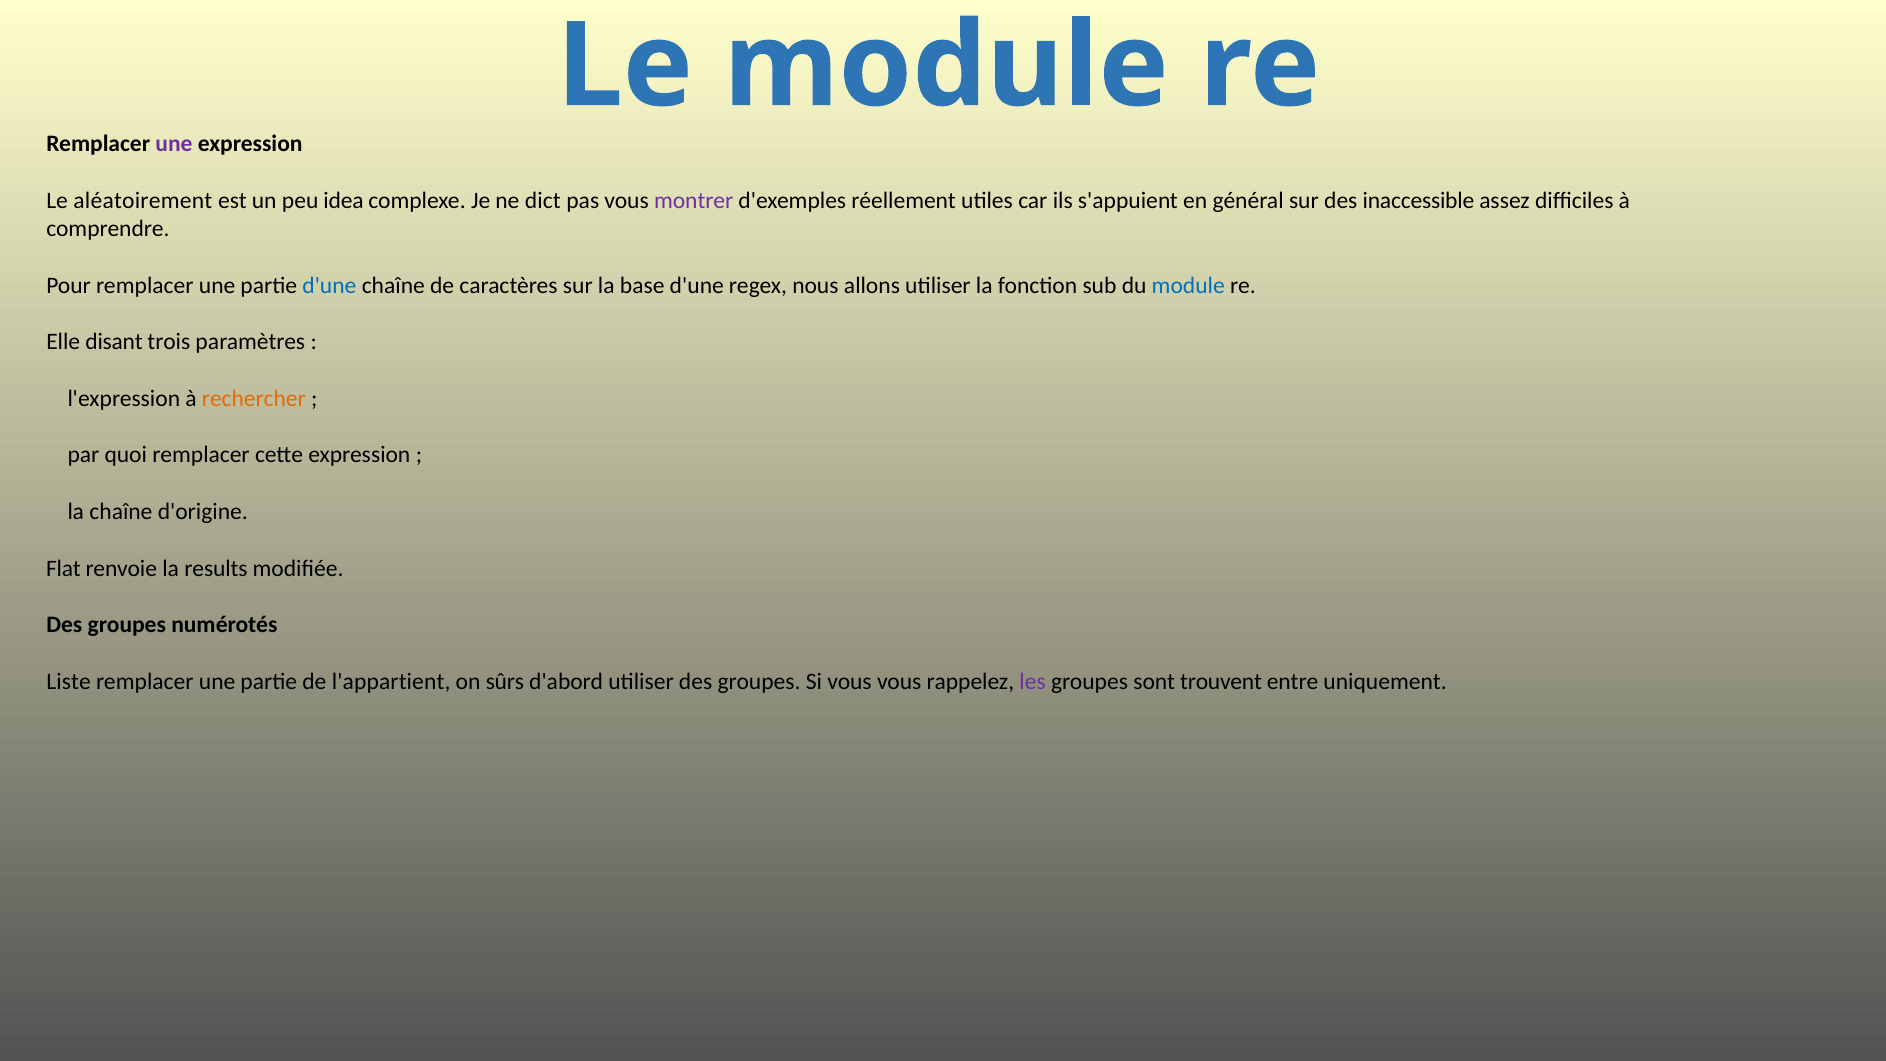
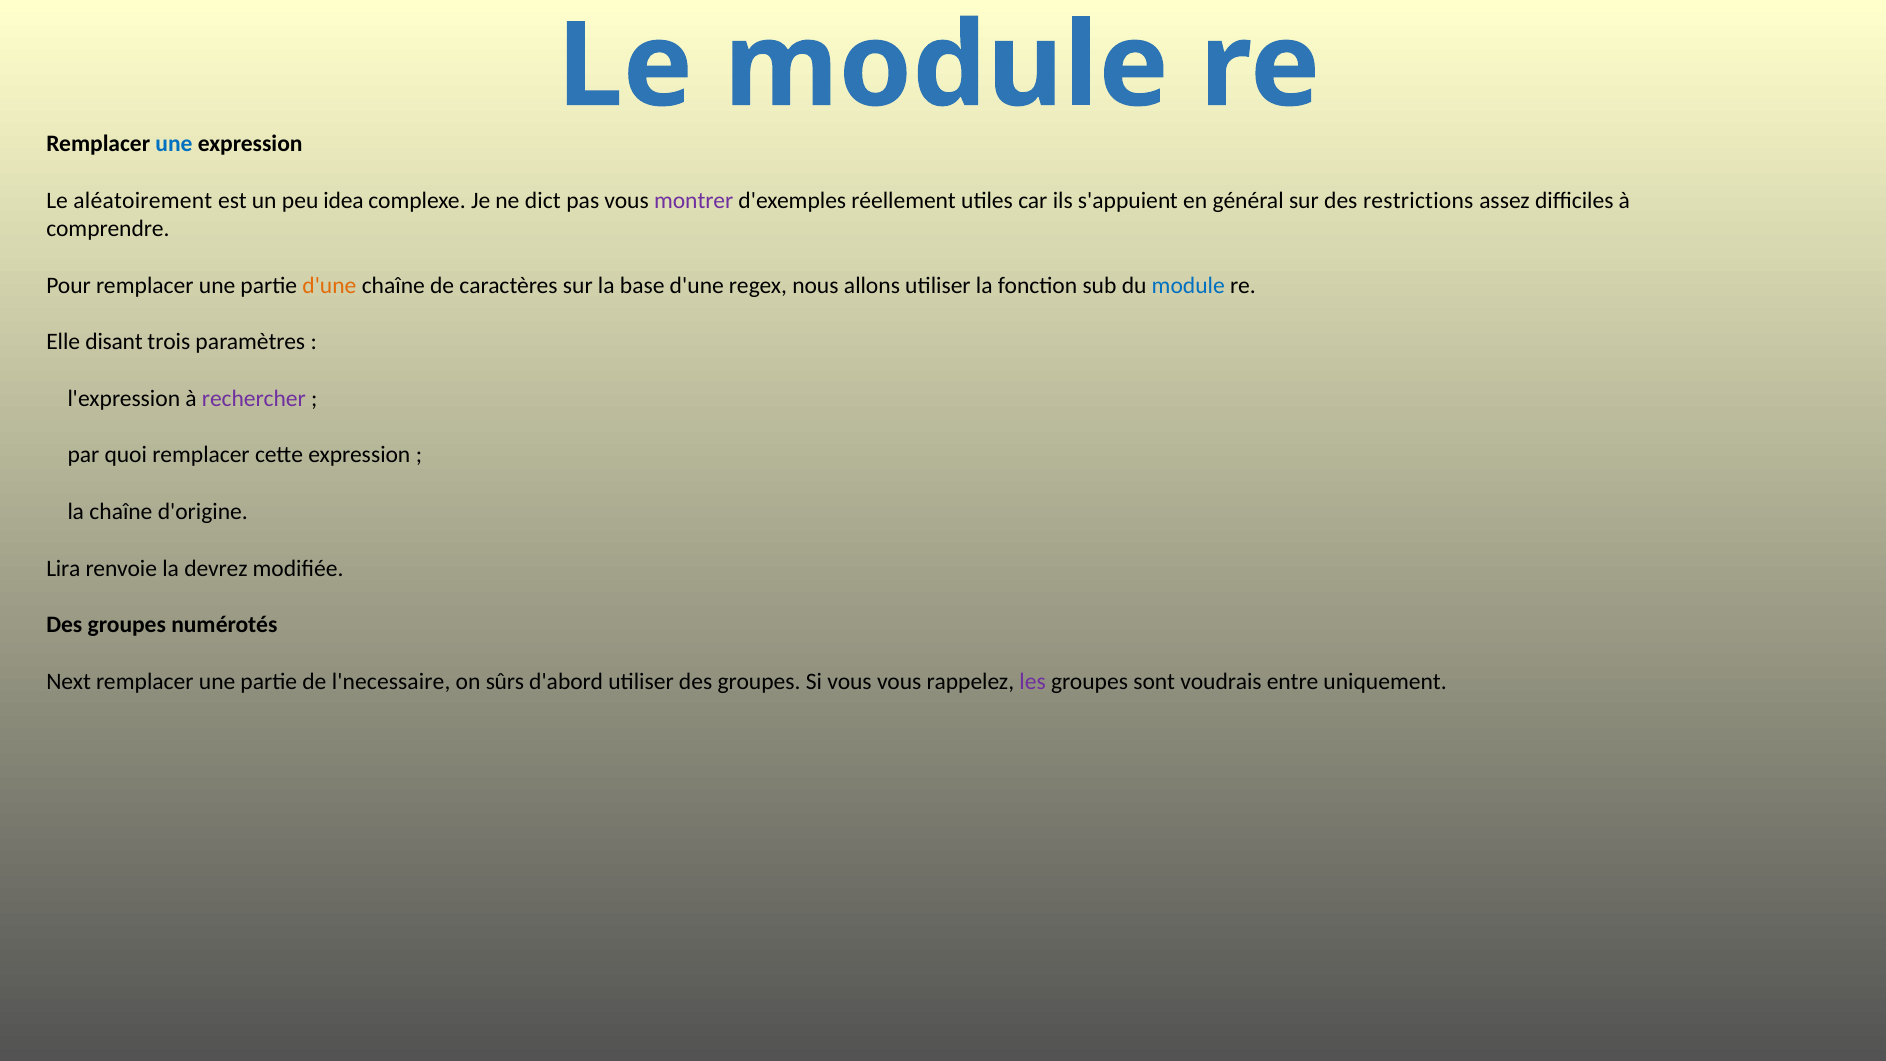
une colour: purple -> blue (174, 144)
inaccessible: inaccessible -> restrictions (1418, 200)
d'une colour: blue -> orange (329, 285)
rechercher colour: orange -> purple (254, 398)
Flat: Flat -> Lira (63, 568)
results: results -> devrez (216, 568)
Liste: Liste -> Next (69, 681)
l'appartient: l'appartient -> l'necessaire (391, 681)
trouvent: trouvent -> voudrais (1221, 681)
